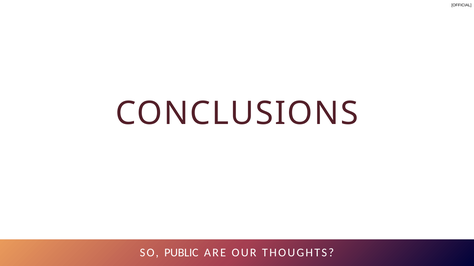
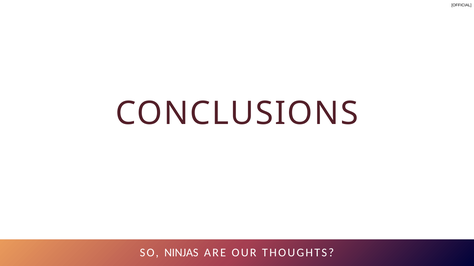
PUBLIC: PUBLIC -> NINJAS (181, 253)
